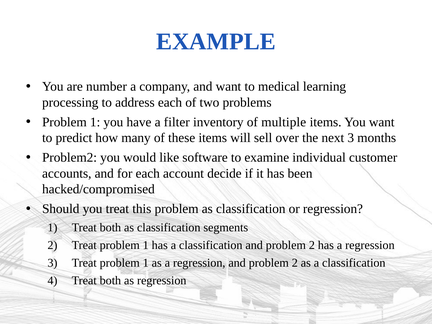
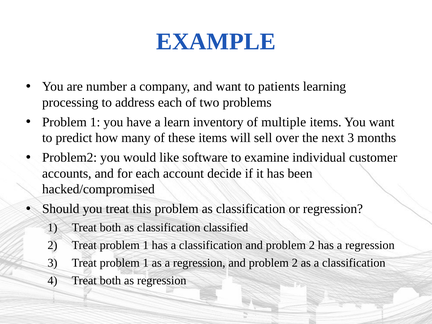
medical: medical -> patients (279, 87)
filter: filter -> learn (177, 122)
segments: segments -> classified (226, 227)
